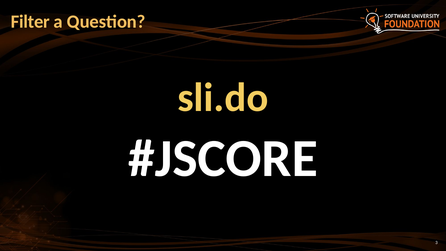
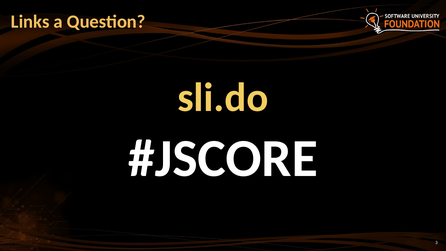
Filter: Filter -> Links (30, 22)
